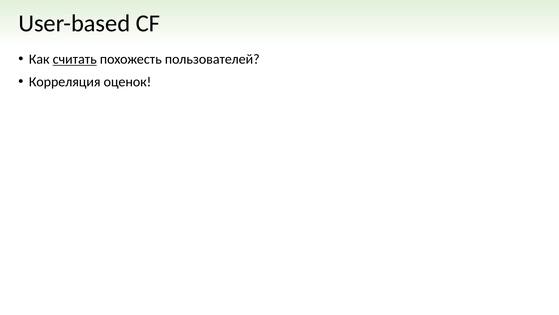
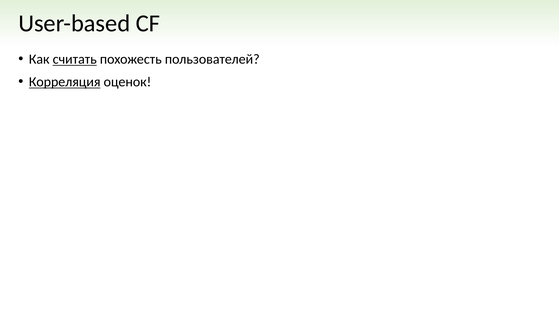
Корреляция underline: none -> present (65, 82)
